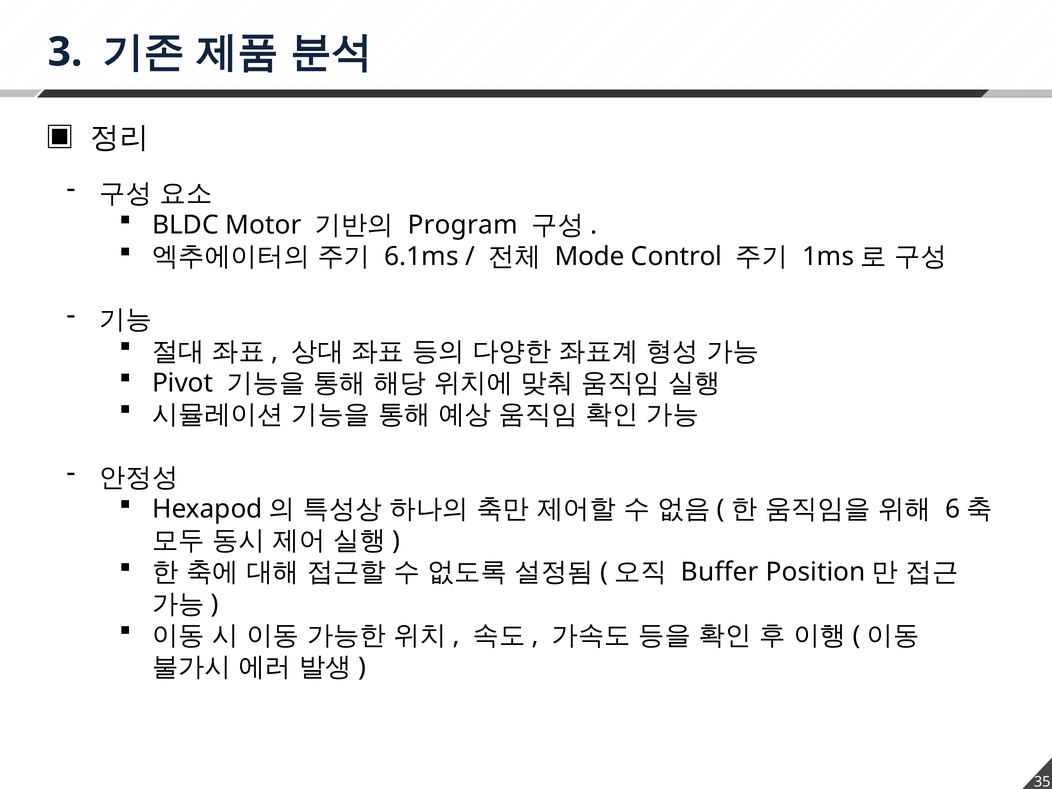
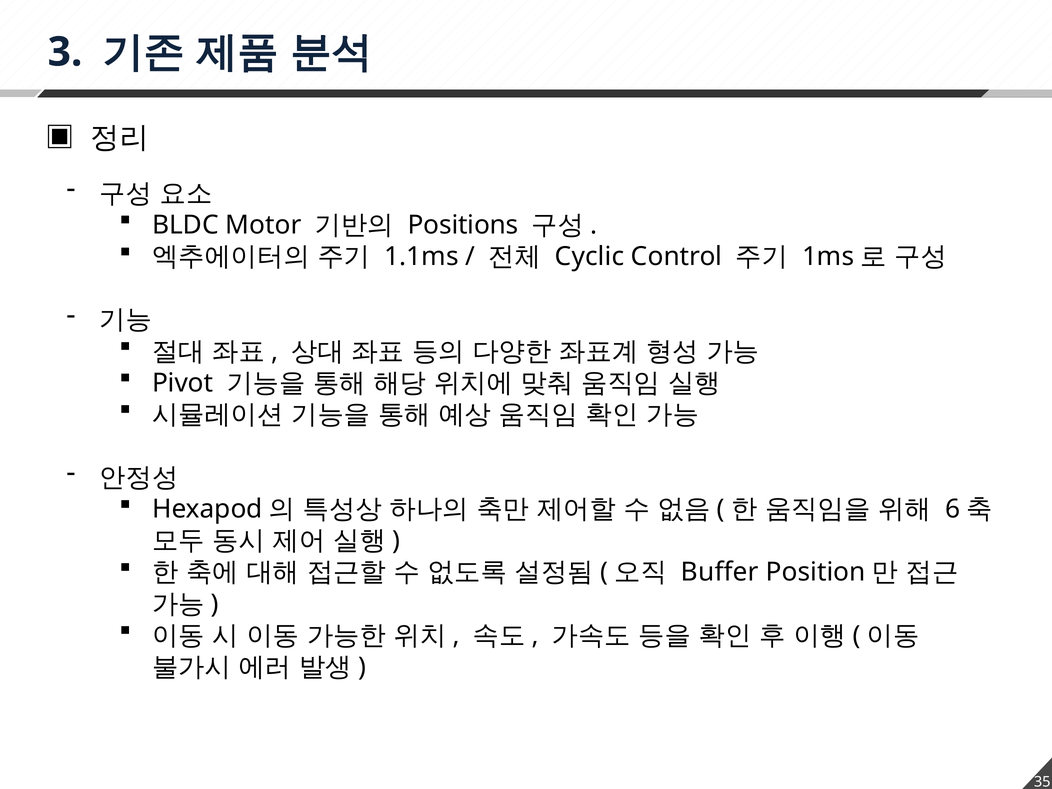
Program: Program -> Positions (463, 225)
6.1ms: 6.1ms -> 1.1ms (421, 257)
Mode: Mode -> Cyclic (590, 257)
